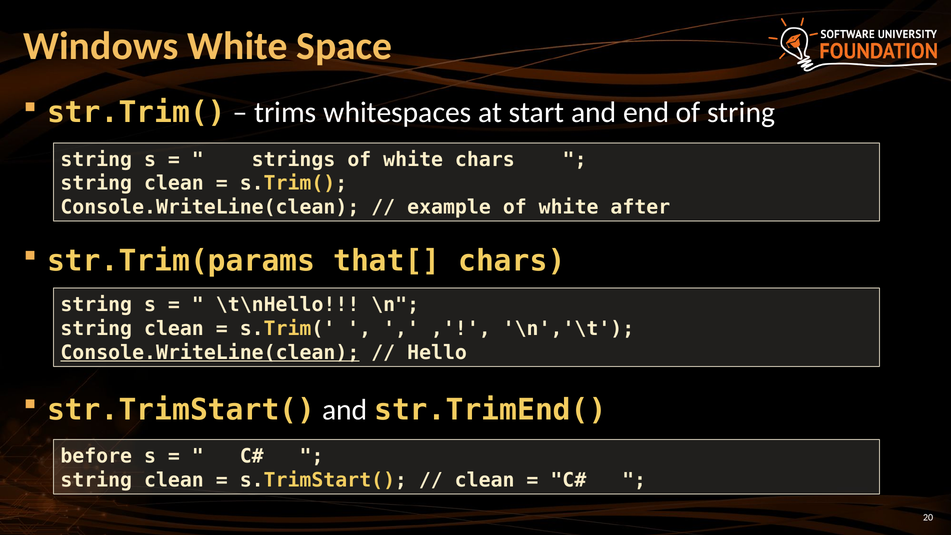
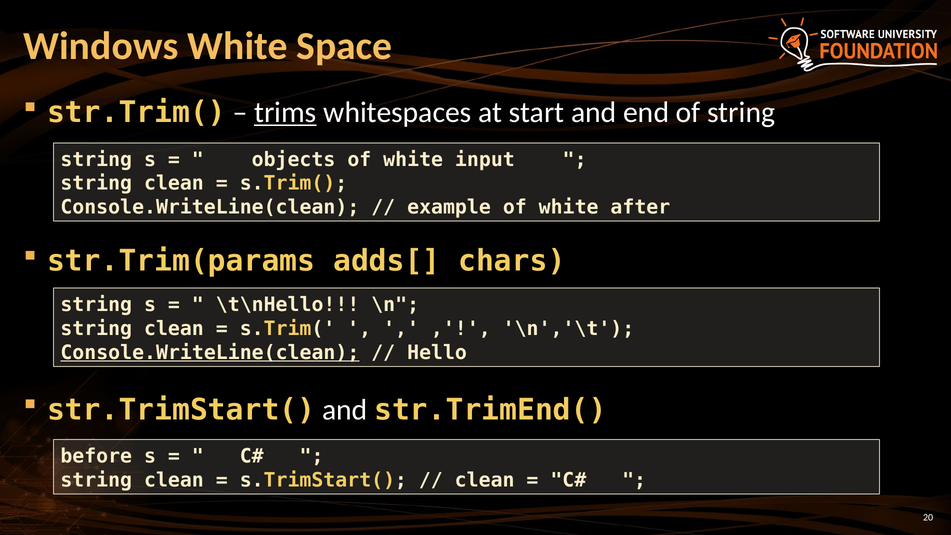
trims underline: none -> present (285, 113)
strings: strings -> objects (294, 160)
white chars: chars -> input (485, 160)
that[: that[ -> adds[ (387, 261)
